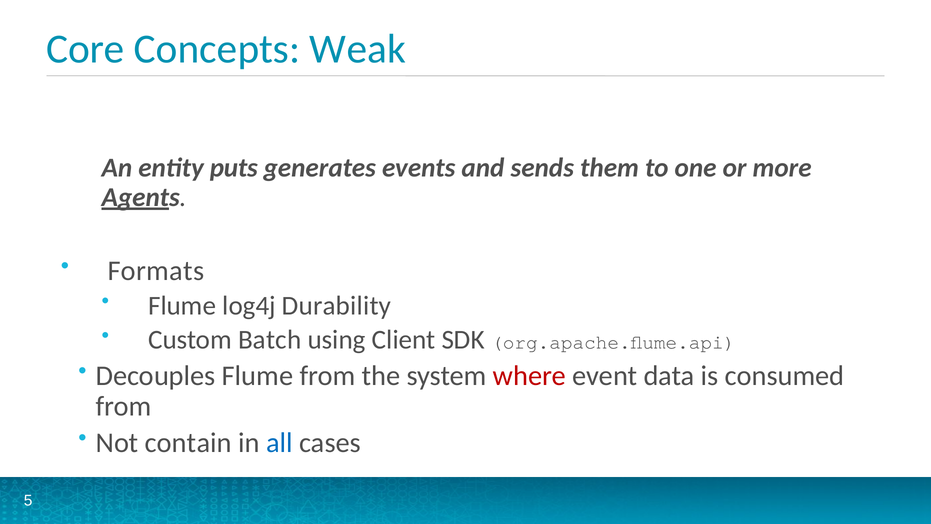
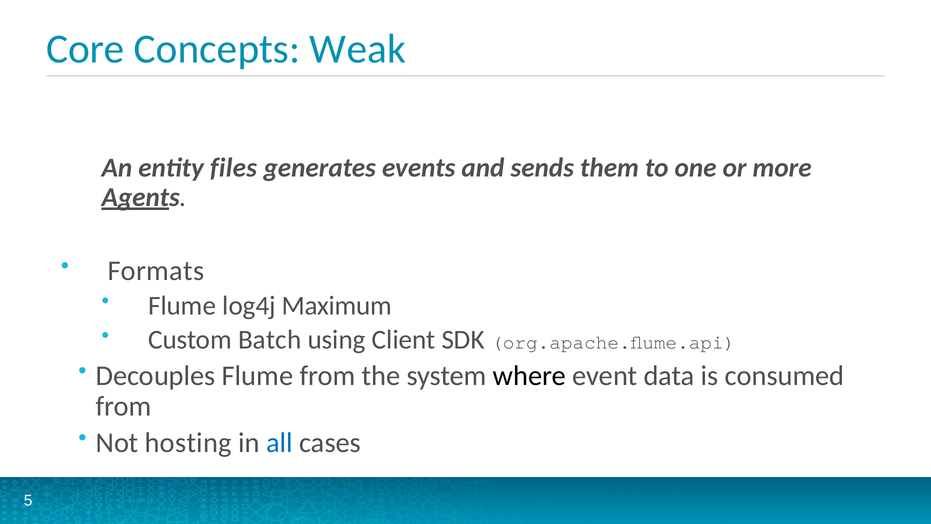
puts: puts -> files (234, 168)
Durability: Durability -> Maximum (337, 305)
where colour: red -> black (530, 376)
contain: contain -> hosting (188, 443)
